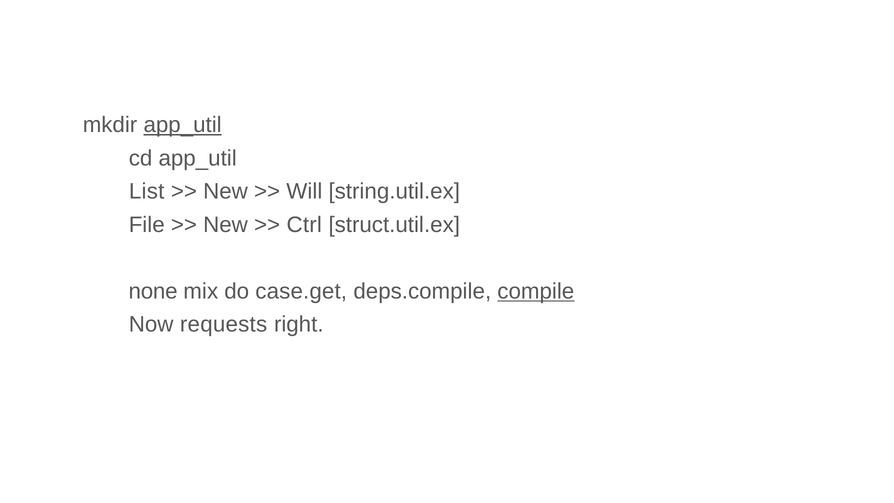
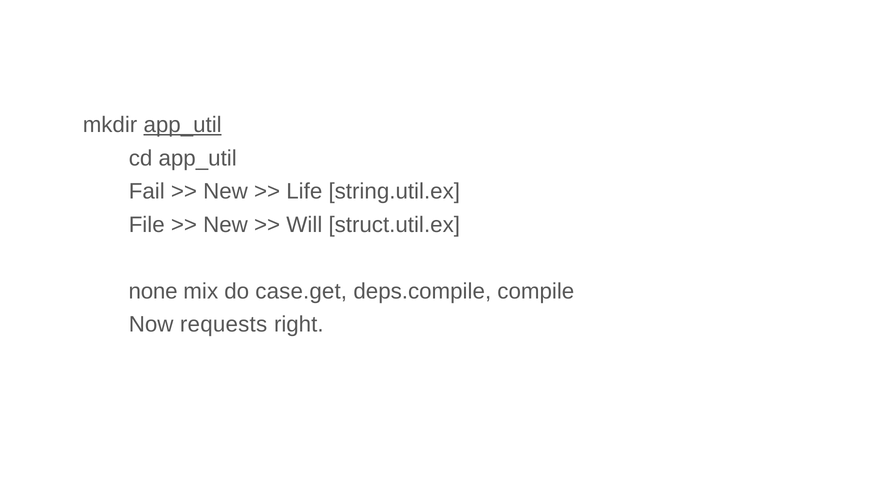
List: List -> Fail (147, 191)
Will: Will -> Life (304, 191)
Ctrl: Ctrl -> Will (304, 225)
compile underline: present -> none (536, 291)
